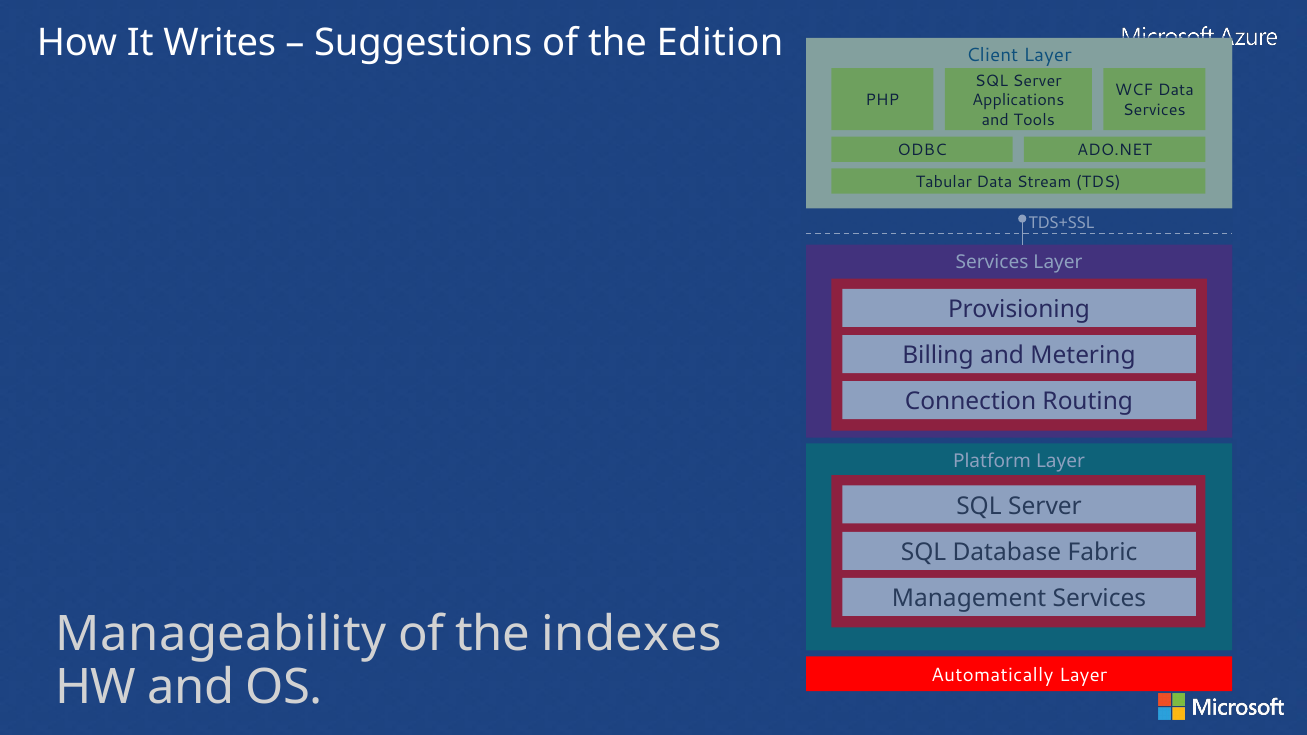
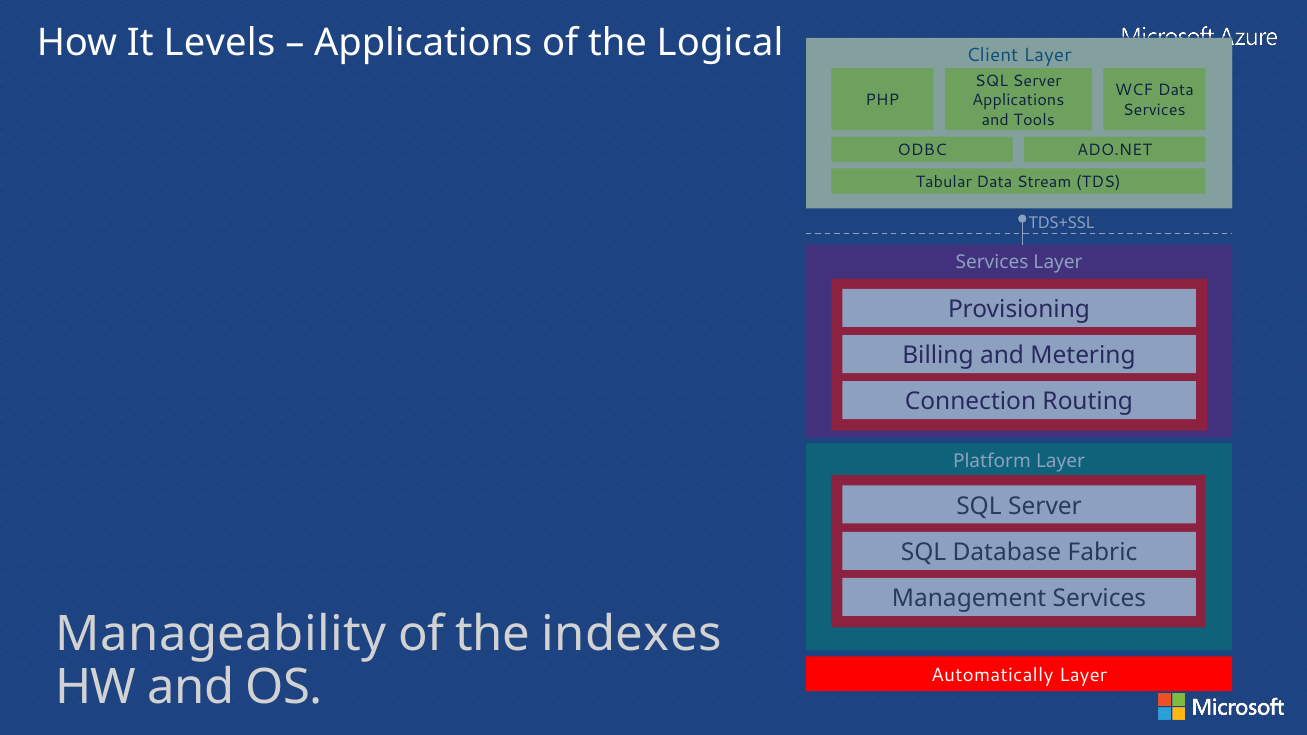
Writes: Writes -> Levels (219, 43)
Suggestions: Suggestions -> Applications (423, 43)
Edition: Edition -> Logical (720, 43)
